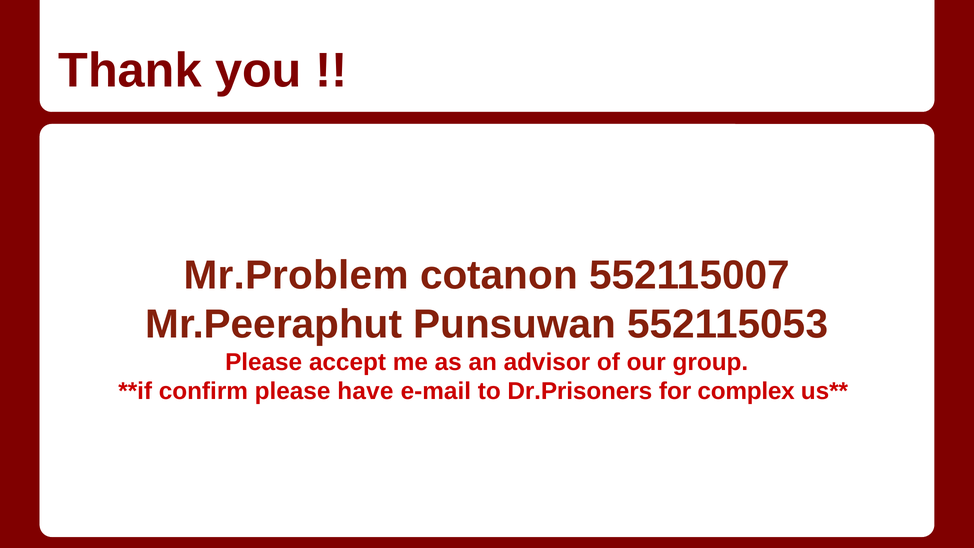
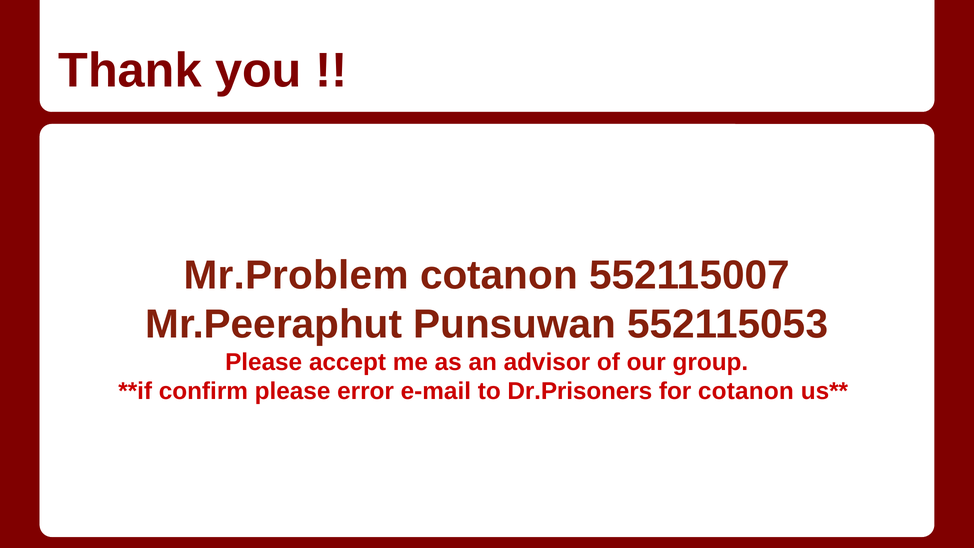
have: have -> error (366, 391)
for complex: complex -> cotanon (746, 391)
